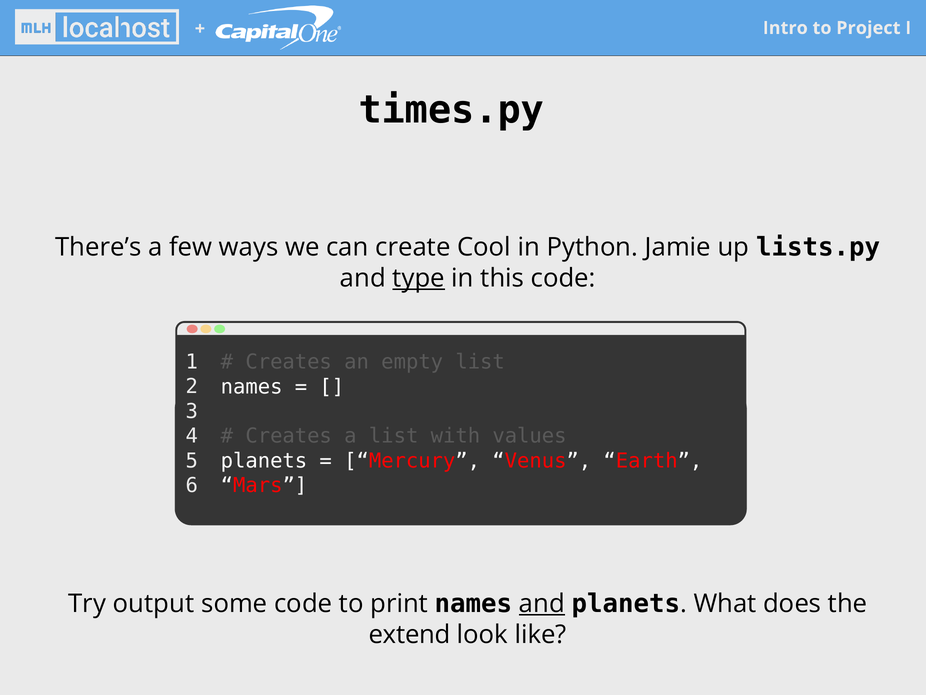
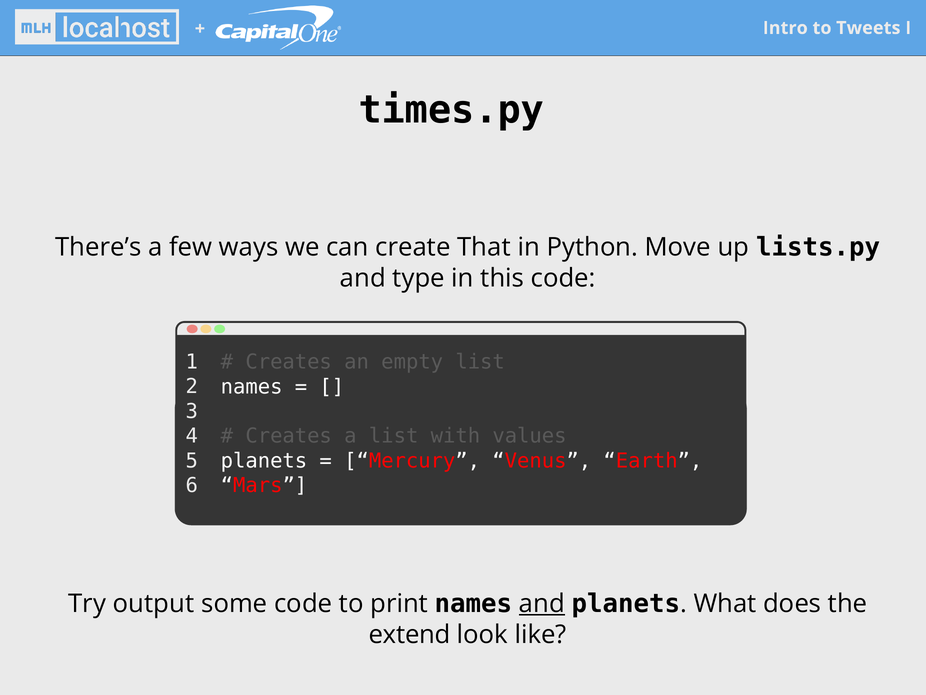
Project: Project -> Tweets (868, 28)
Cool: Cool -> That (484, 247)
Jamie: Jamie -> Move (678, 247)
type underline: present -> none (419, 278)
